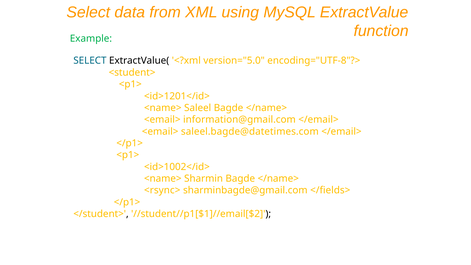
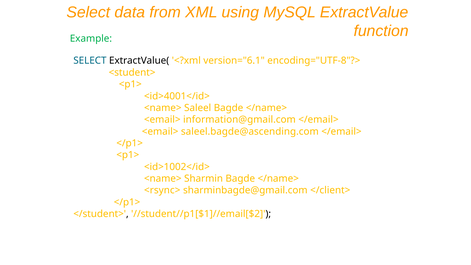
version="5.0: version="5.0 -> version="6.1 (234, 61)
<id>1201</id>: <id>1201</id> -> <id>4001</id> (177, 96)
saleel.bagde@datetimes.com: saleel.bagde@datetimes.com -> saleel.bagde@ascending.com (250, 131)
</fields>: </fields> -> </client> (330, 190)
